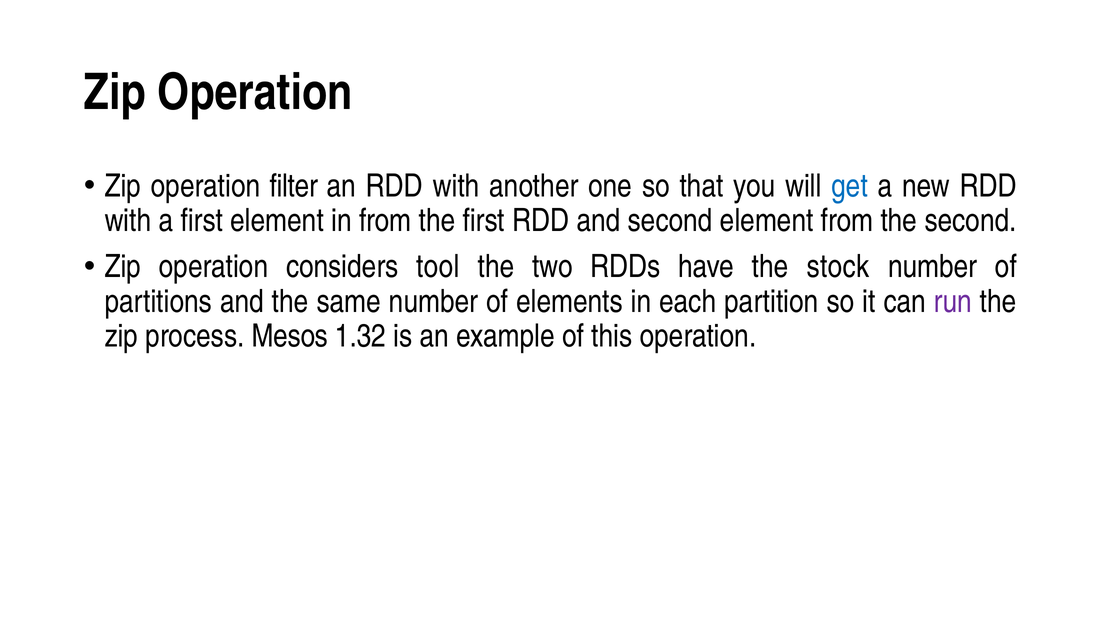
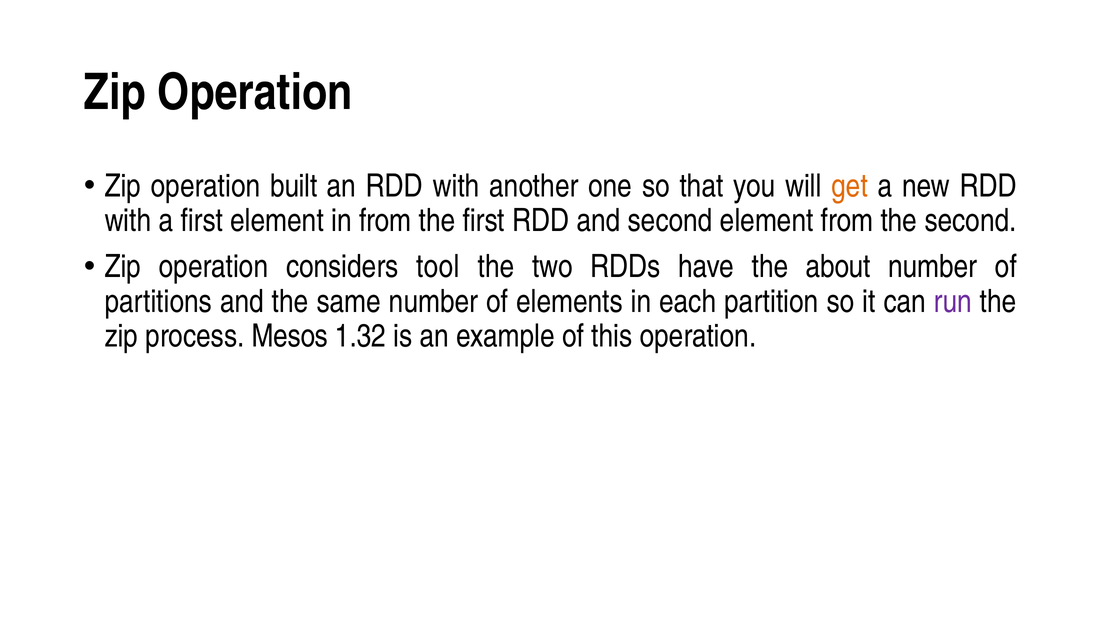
filter: filter -> built (294, 186)
get colour: blue -> orange (850, 186)
stock: stock -> about (838, 267)
